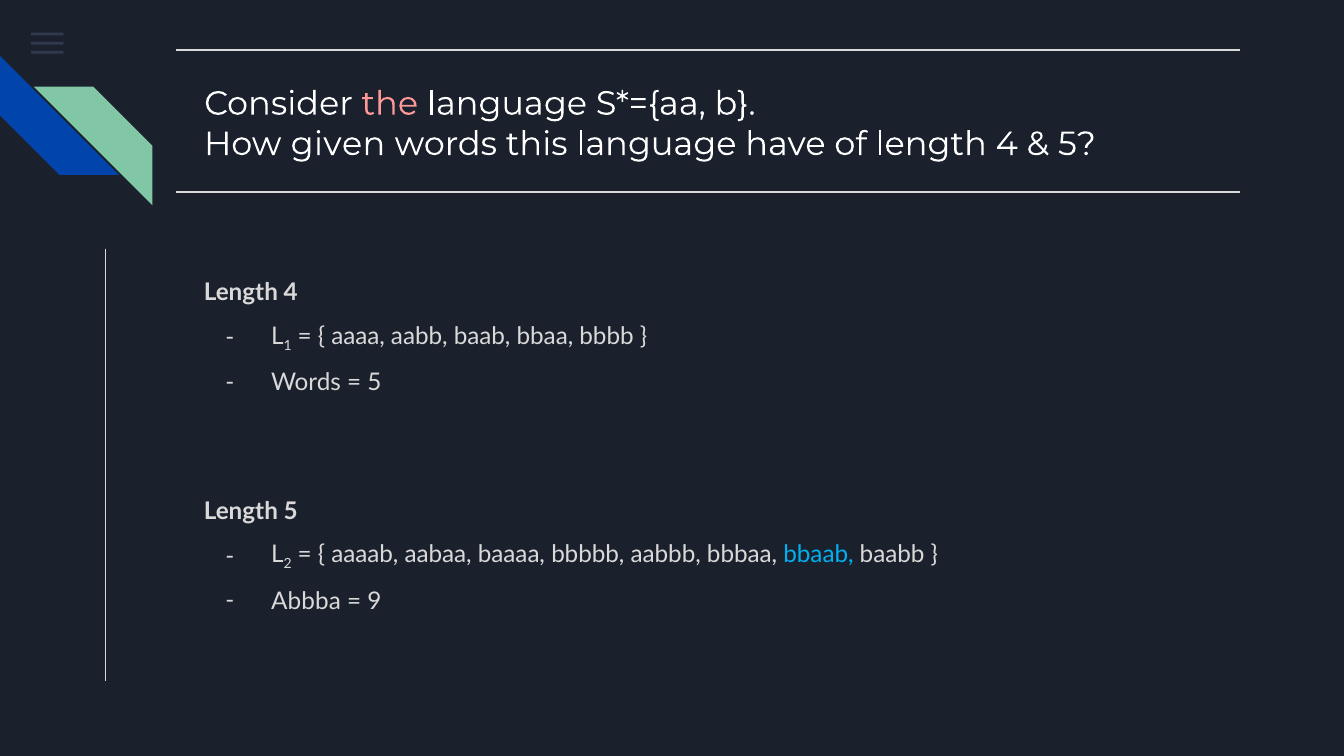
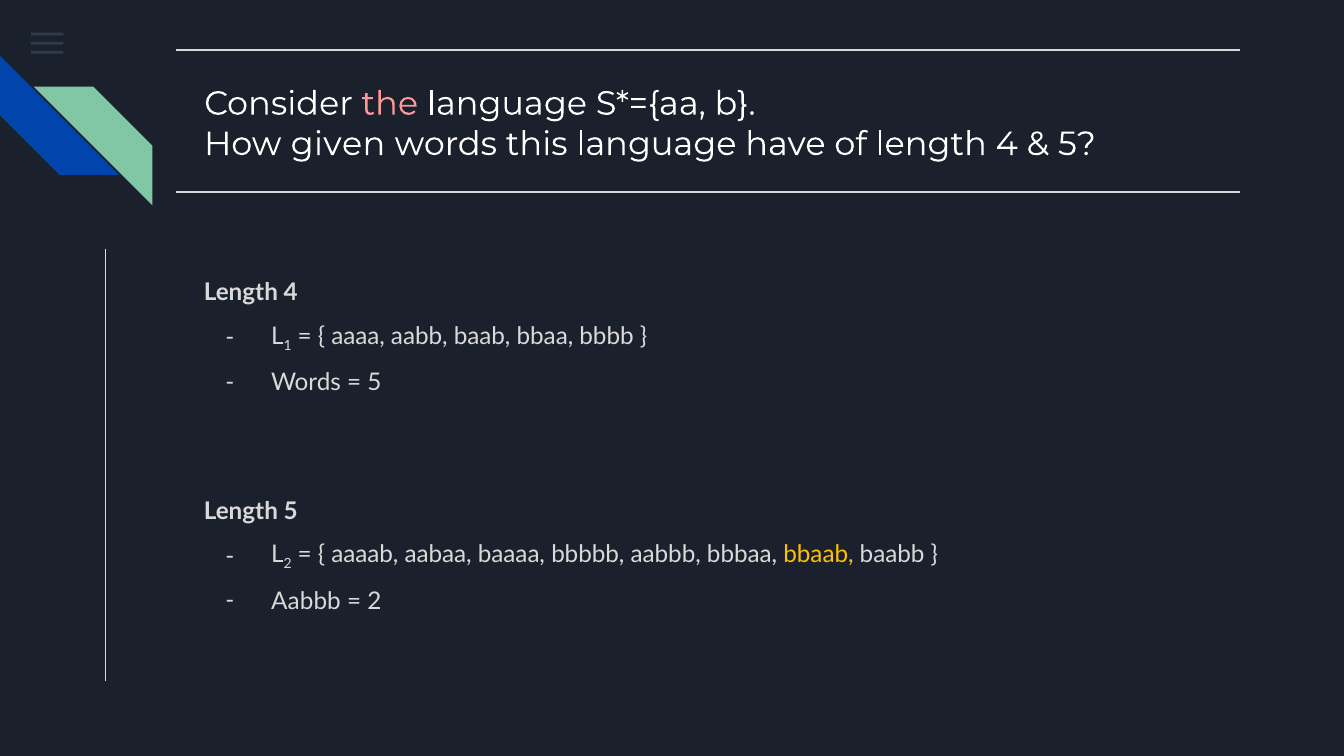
bbaab colour: light blue -> yellow (818, 555)
Abbba: Abbba -> Aabbb (306, 601)
9: 9 -> 2 (374, 601)
